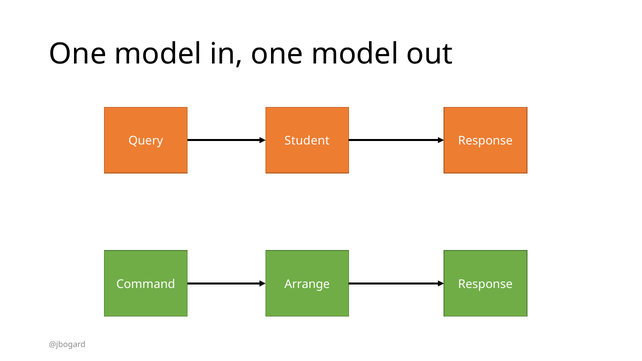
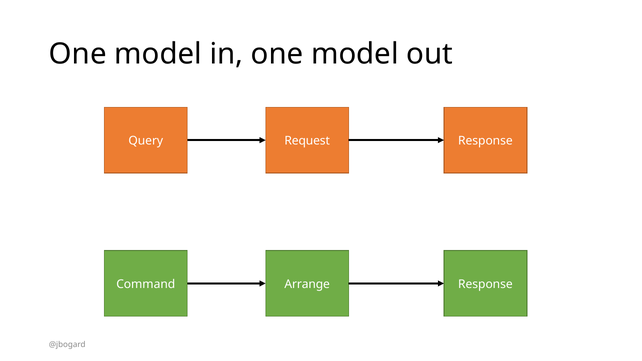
Student: Student -> Request (307, 141)
